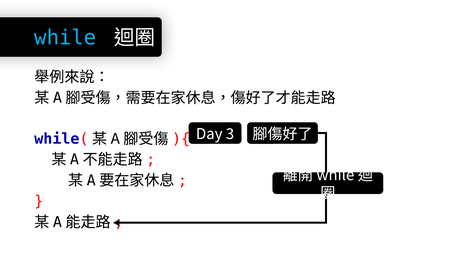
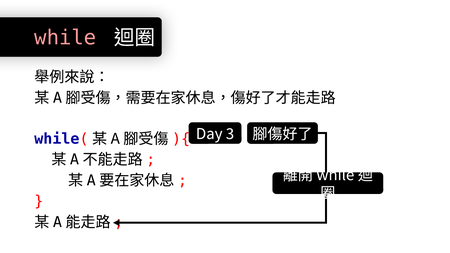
while colour: light blue -> pink (65, 38)
